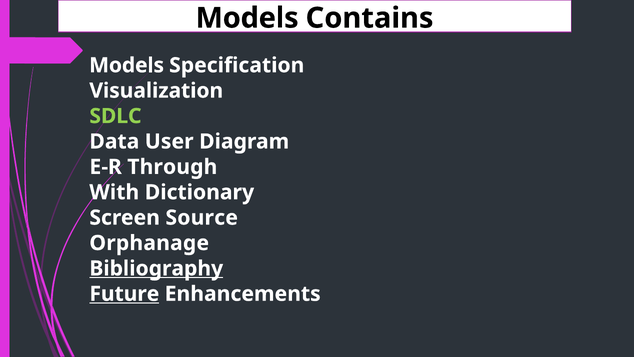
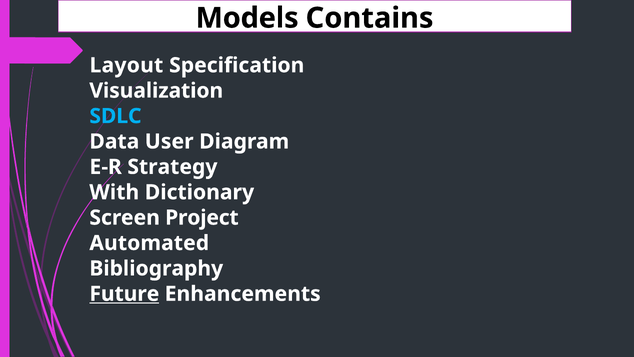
Models: Models -> Layout (126, 65)
SDLC colour: light green -> light blue (115, 116)
Through: Through -> Strategy (172, 167)
Source: Source -> Project (202, 217)
Orphanage: Orphanage -> Automated (149, 243)
Bibliography underline: present -> none (156, 268)
